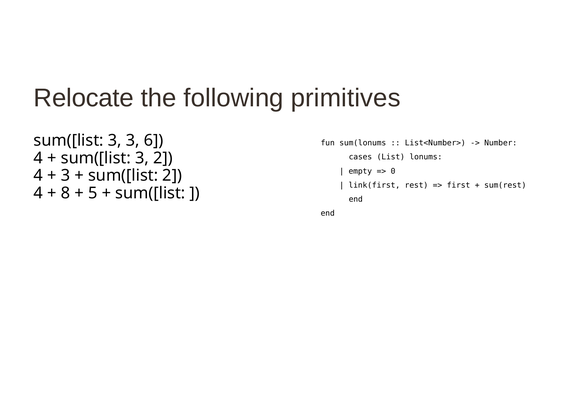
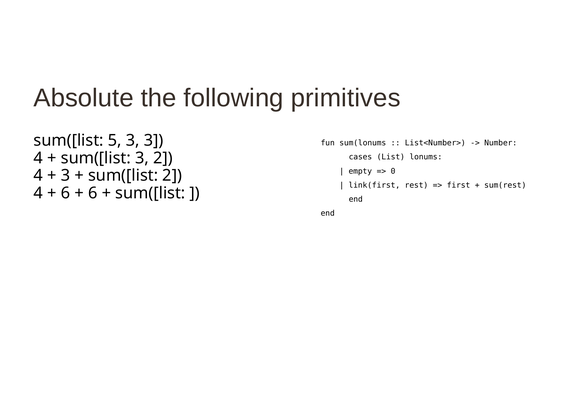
Relocate: Relocate -> Absolute (84, 98)
3: 3 -> 5 (115, 141)
3 6: 6 -> 3 (154, 141)
8: 8 -> 6 (66, 194)
5: 5 -> 6 (93, 194)
